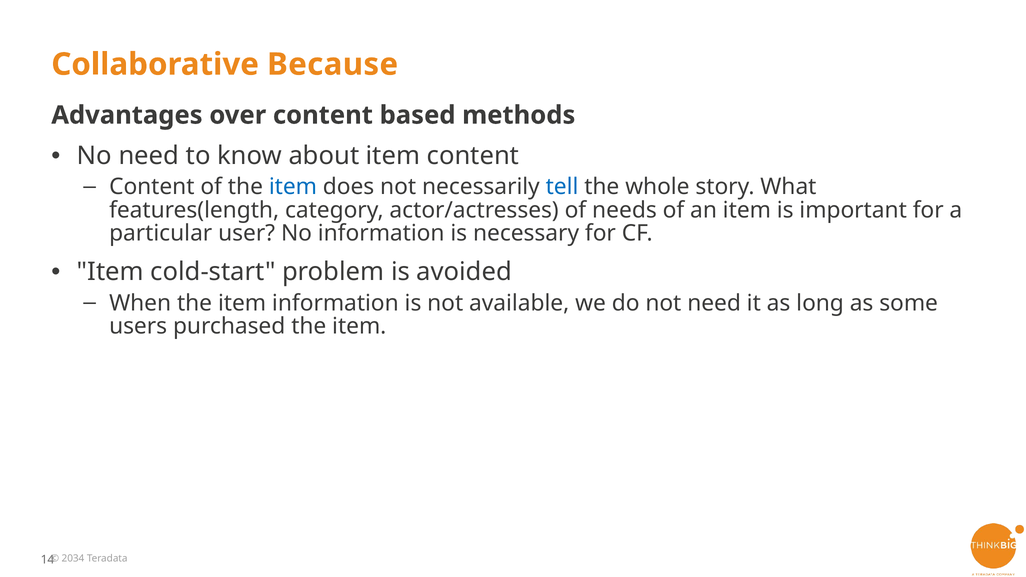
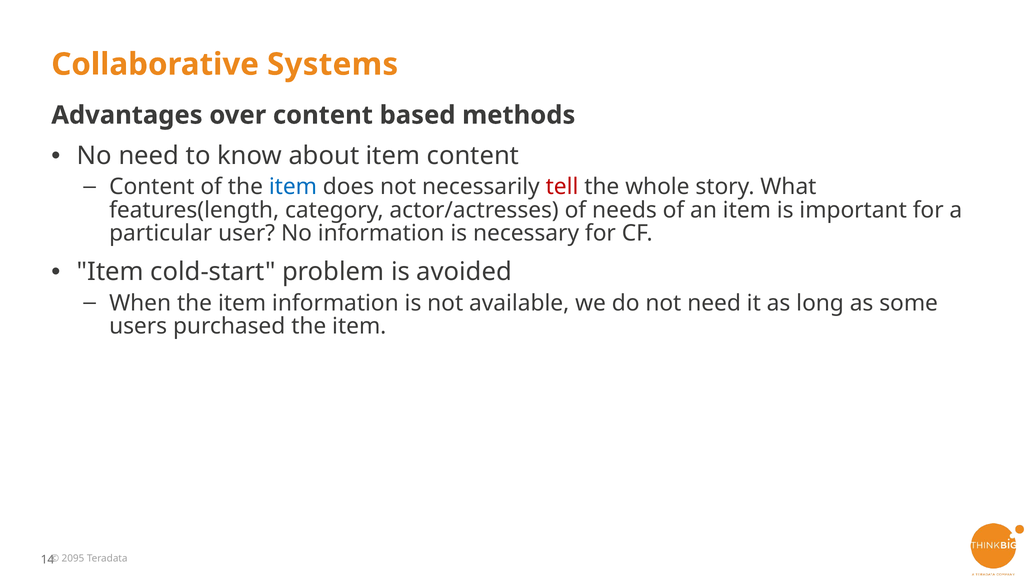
Because: Because -> Systems (333, 64)
tell colour: blue -> red (562, 187)
2034: 2034 -> 2095 (73, 558)
